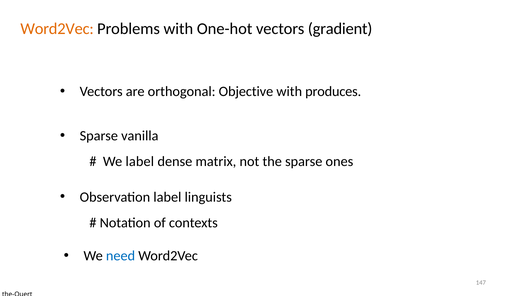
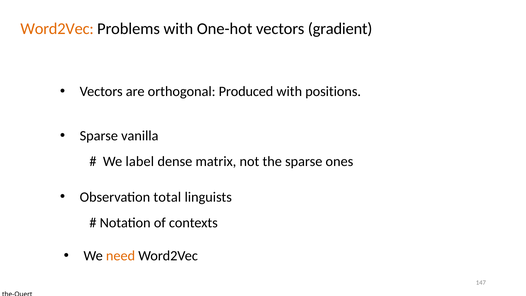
Objective: Objective -> Produced (246, 91)
produces: produces -> positions (333, 91)
Observation label: label -> total (167, 197)
need colour: blue -> orange (121, 256)
